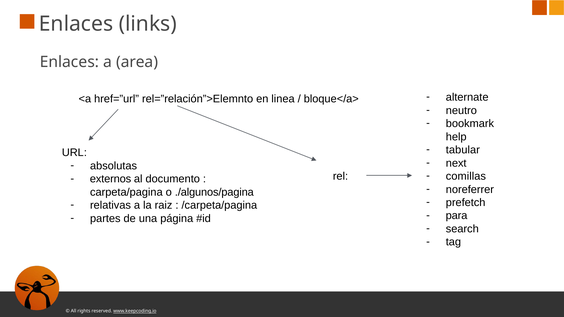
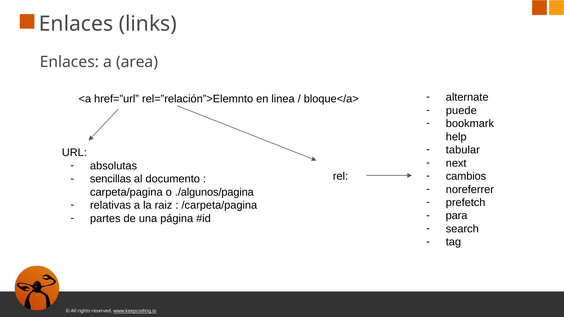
neutro: neutro -> puede (461, 111)
comillas: comillas -> cambios (466, 176)
externos: externos -> sencillas (111, 179)
